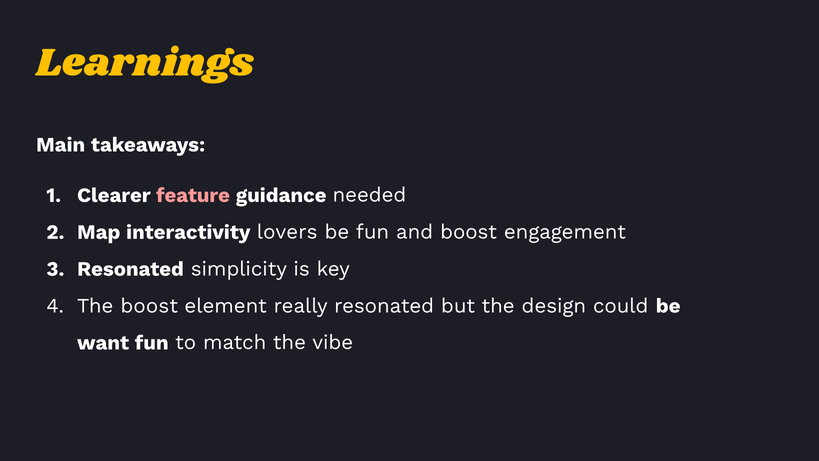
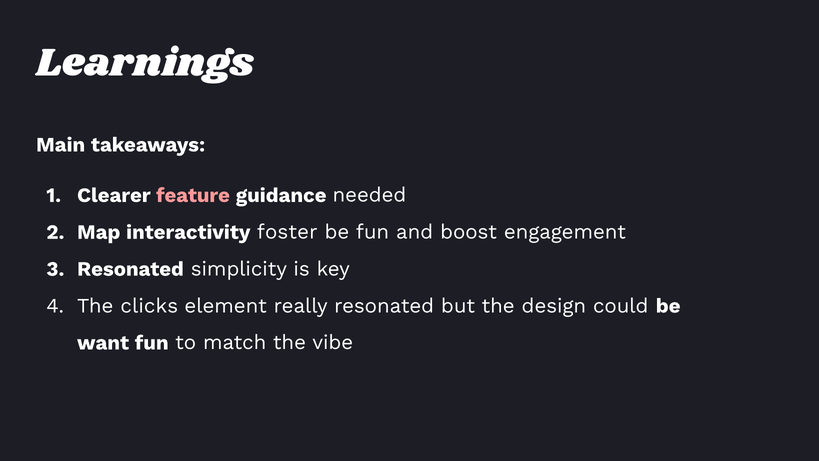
Learnings colour: yellow -> white (145, 63)
lovers: lovers -> foster (287, 232)
The boost: boost -> clicks (149, 306)
